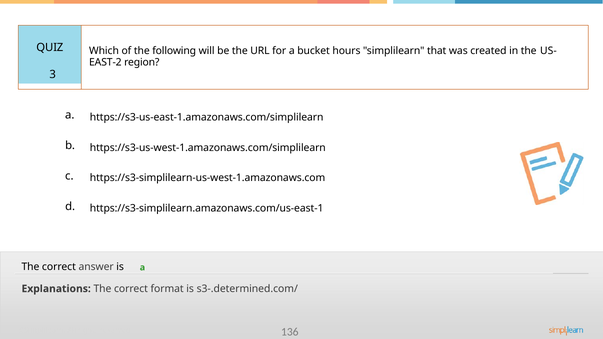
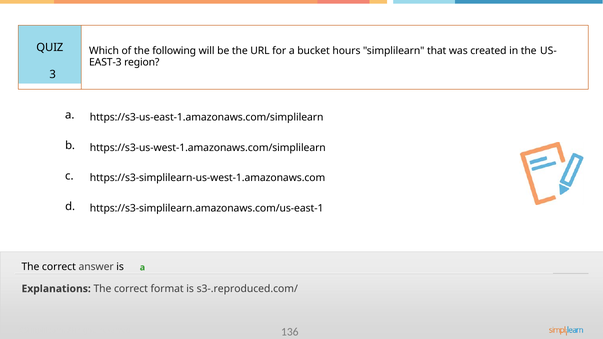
EAST-2: EAST-2 -> EAST-3 (105, 63)
s3-.determined.com/: s3-.determined.com/ -> s3-.reproduced.com/ (247, 289)
